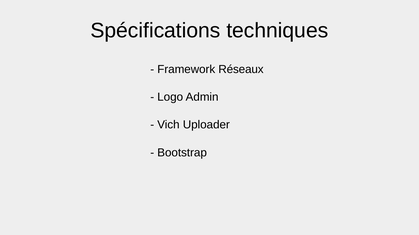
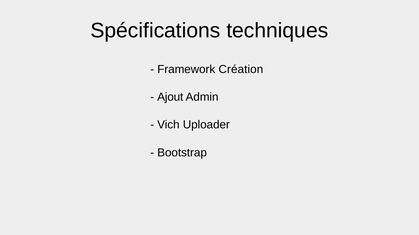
Réseaux: Réseaux -> Création (241, 69)
Logo: Logo -> Ajout (170, 97)
